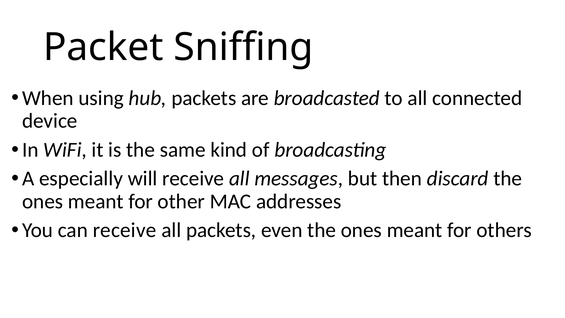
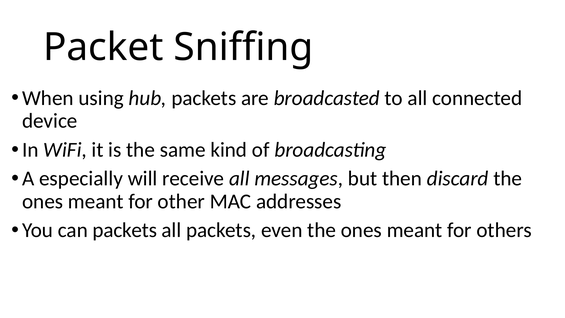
can receive: receive -> packets (125, 230)
